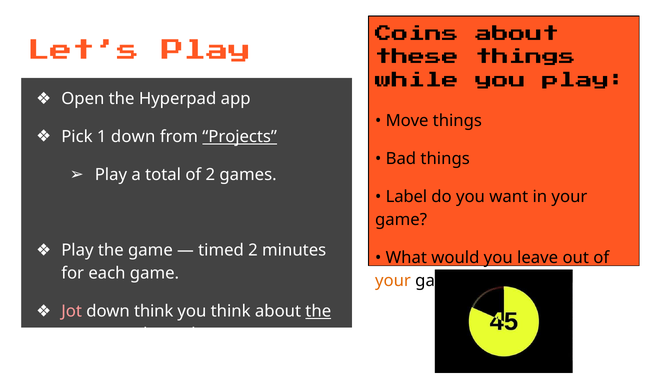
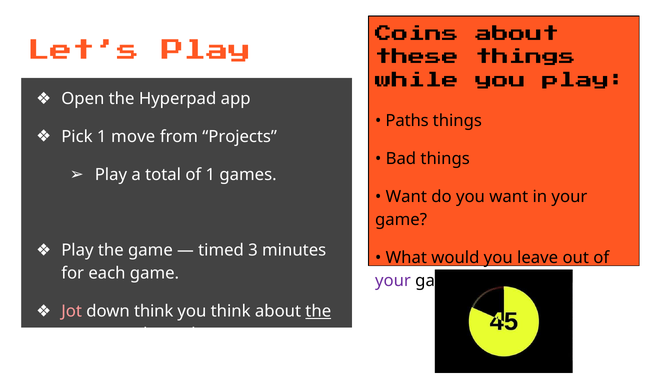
Move: Move -> Paths (407, 121)
1 down: down -> move (133, 137)
Projects underline: present -> none (240, 137)
of 2: 2 -> 1 (210, 175)
Label: Label -> Want (406, 197)
timed 2: 2 -> 3 (253, 251)
your colour: orange -> purple (393, 281)
